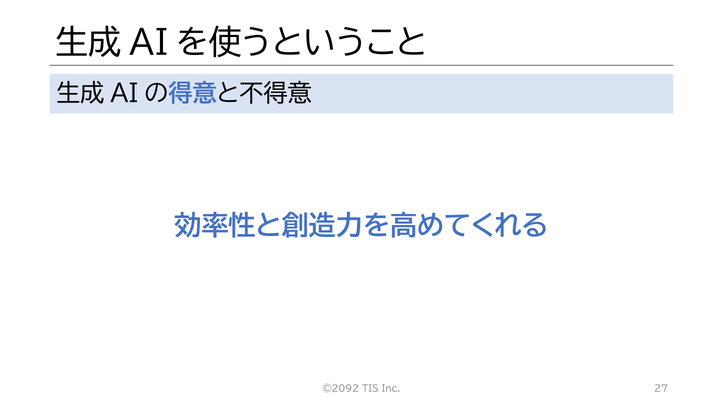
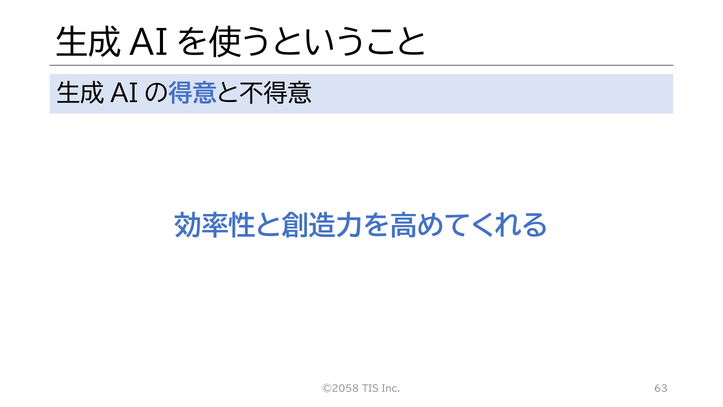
©2092: ©2092 -> ©2058 (341, 388)
27: 27 -> 63 (661, 388)
